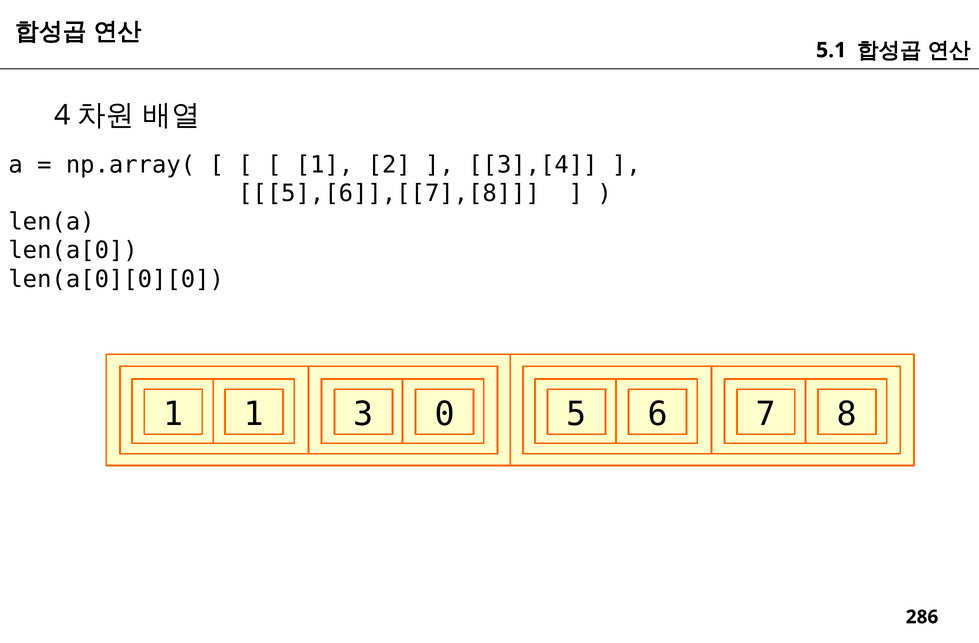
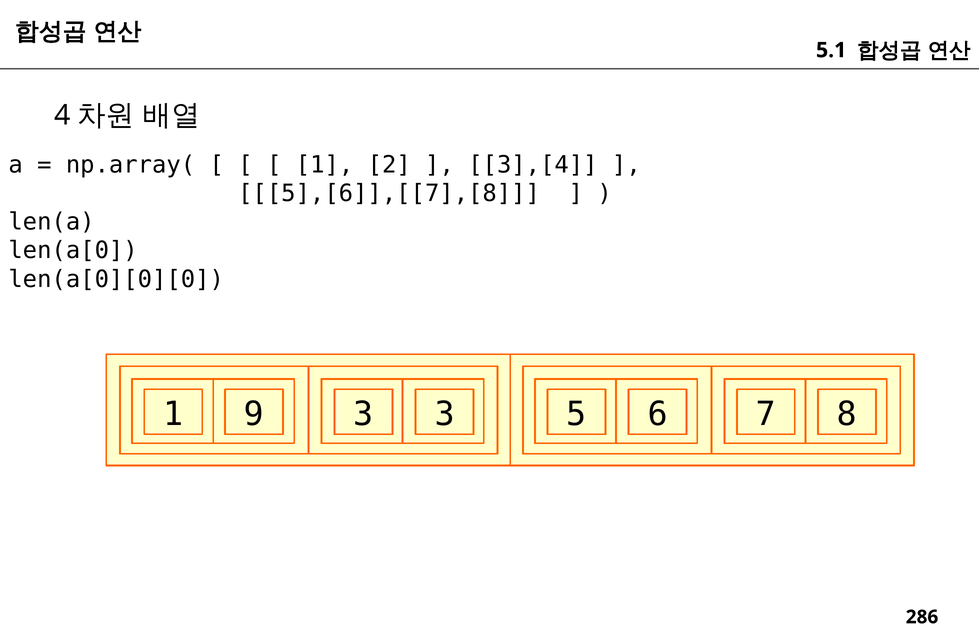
1 1: 1 -> 9 (254, 414)
3 0: 0 -> 3 (445, 414)
